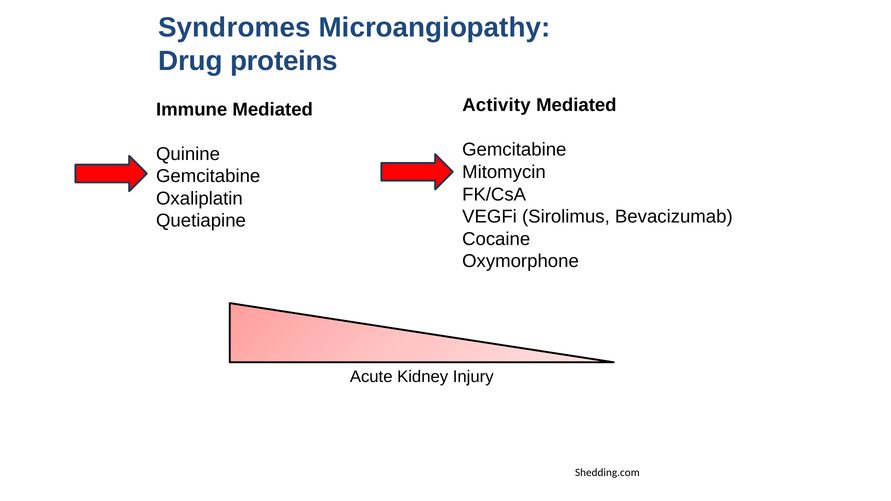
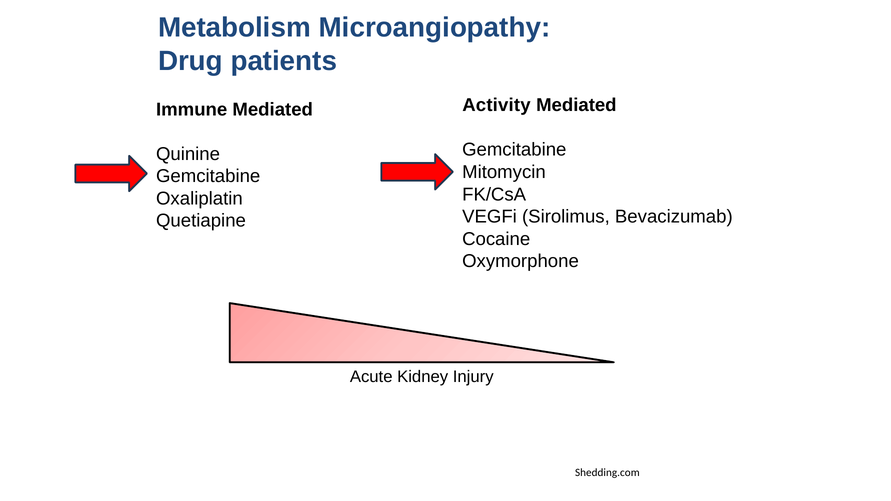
Syndromes: Syndromes -> Metabolism (234, 27)
proteins: proteins -> patients (284, 61)
